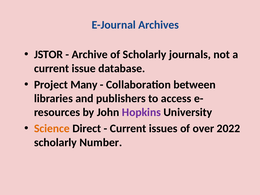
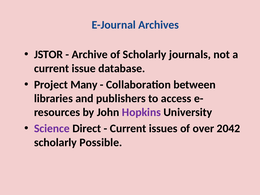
Science colour: orange -> purple (52, 129)
2022: 2022 -> 2042 (229, 129)
Number: Number -> Possible (101, 142)
